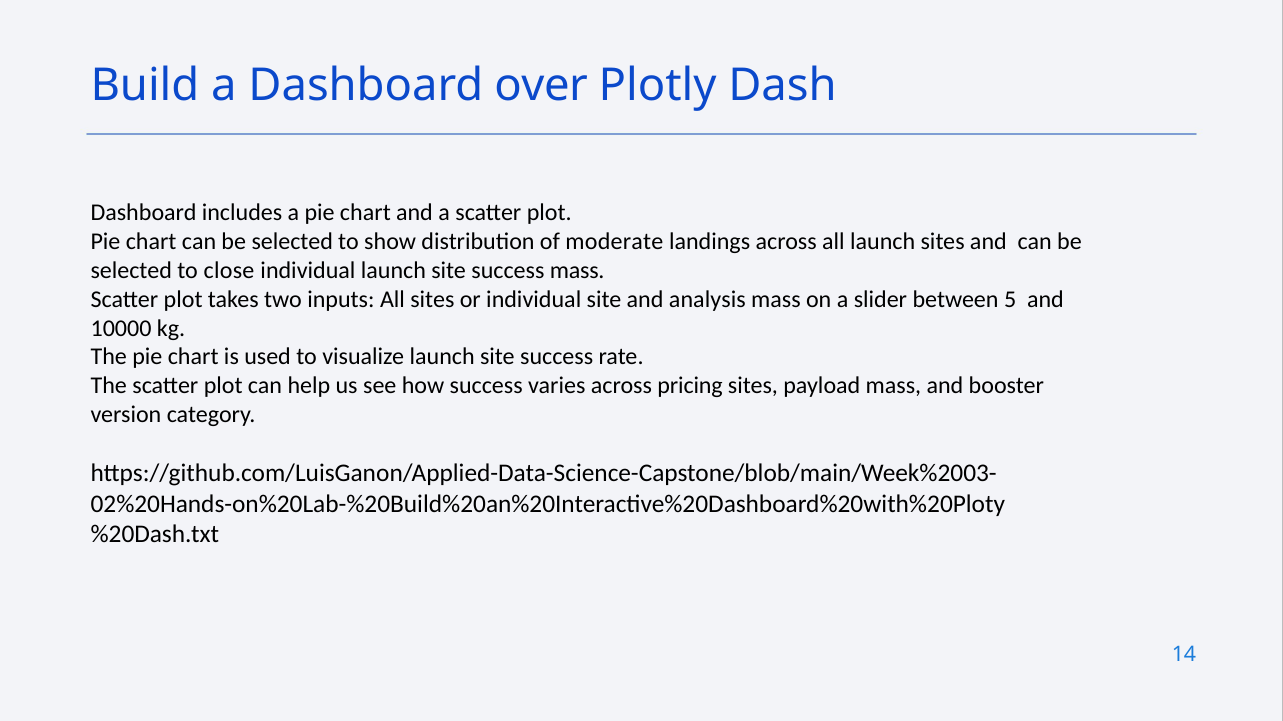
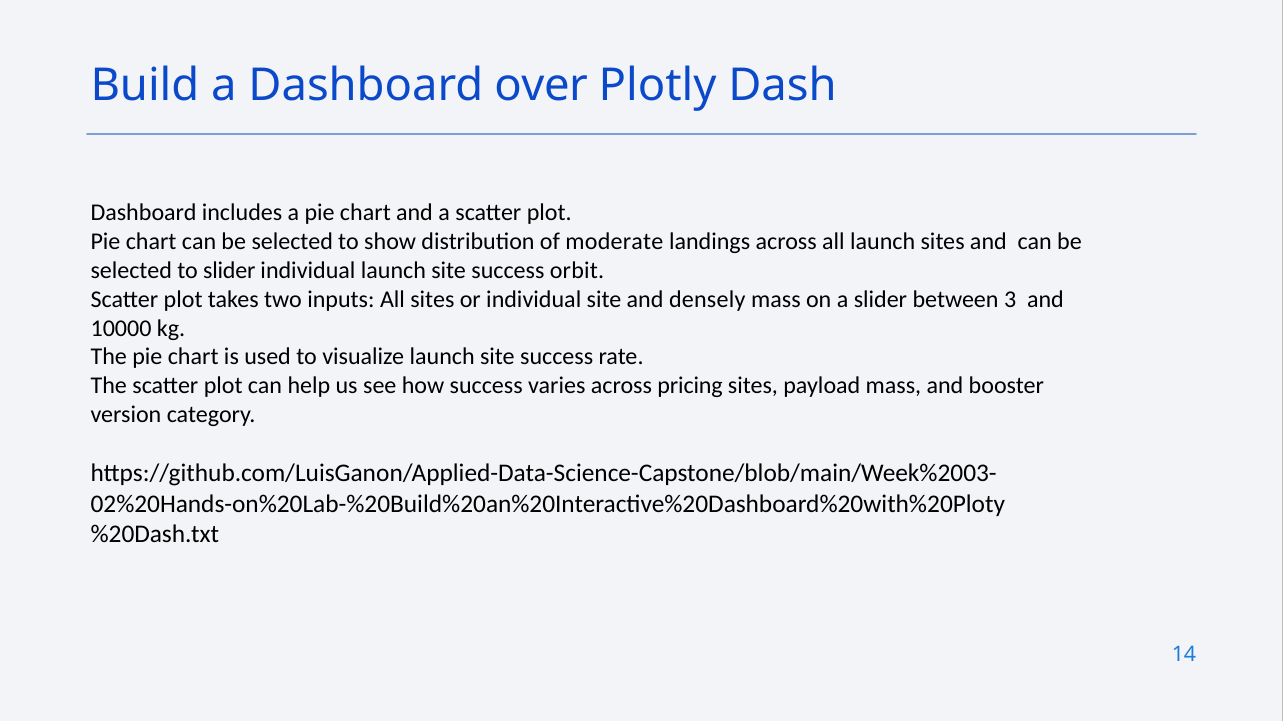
to close: close -> slider (229, 271)
success mass: mass -> orbit (577, 271)
analysis: analysis -> densely (707, 300)
5: 5 -> 3 (1010, 300)
